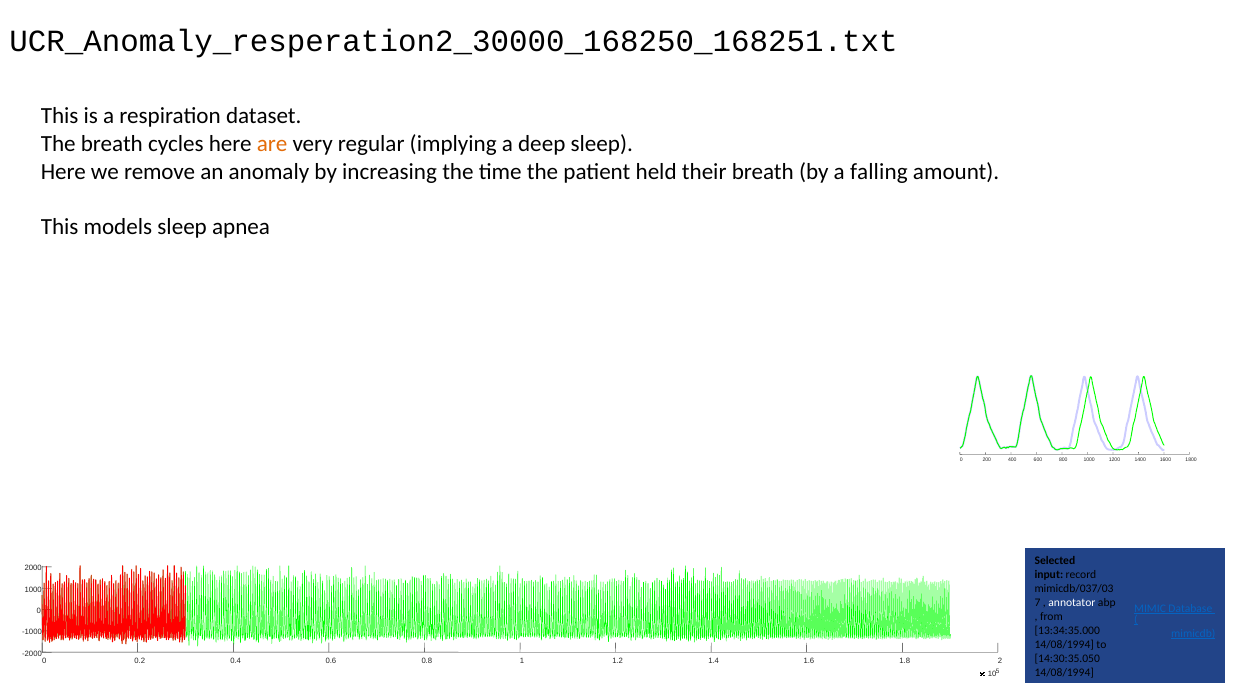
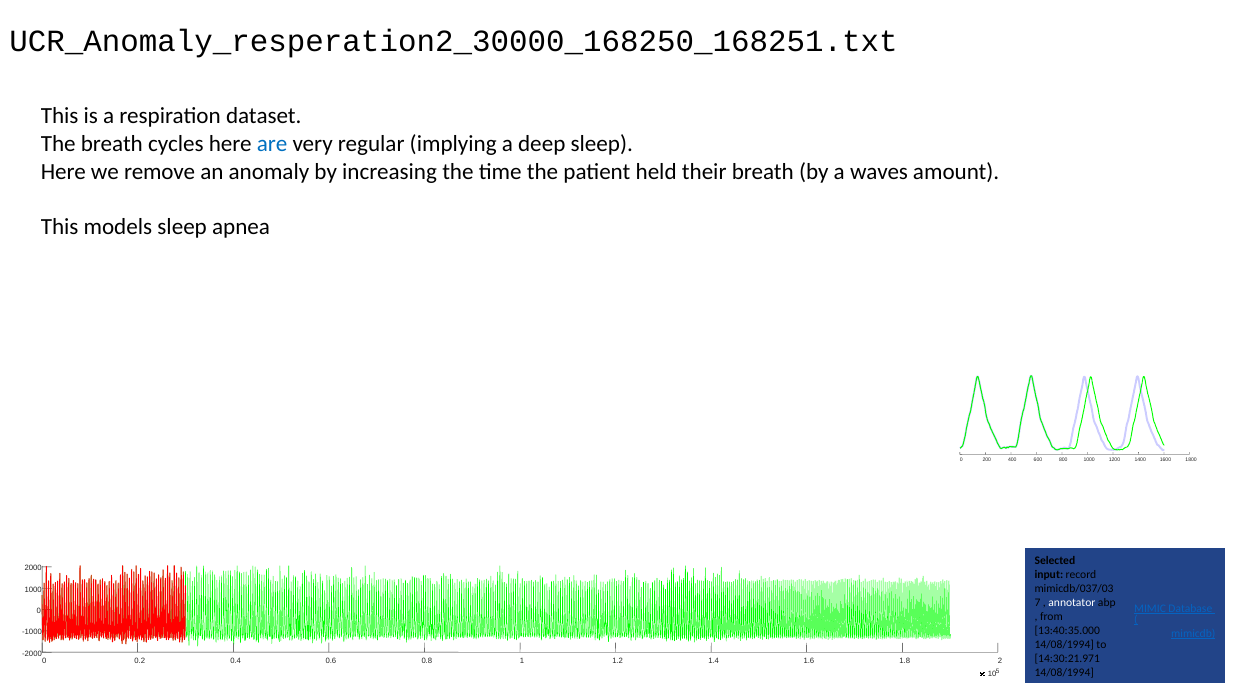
are colour: orange -> blue (272, 144)
falling: falling -> waves (879, 172)
13:34:35.000: 13:34:35.000 -> 13:40:35.000 (1067, 631)
14:30:35.050: 14:30:35.050 -> 14:30:21.971 (1067, 659)
